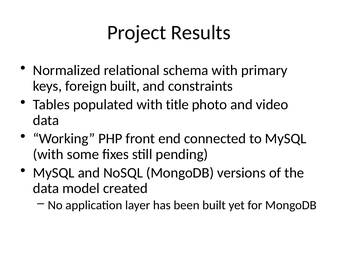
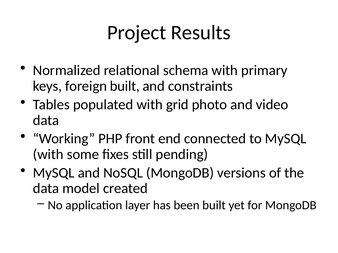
title: title -> grid (177, 105)
